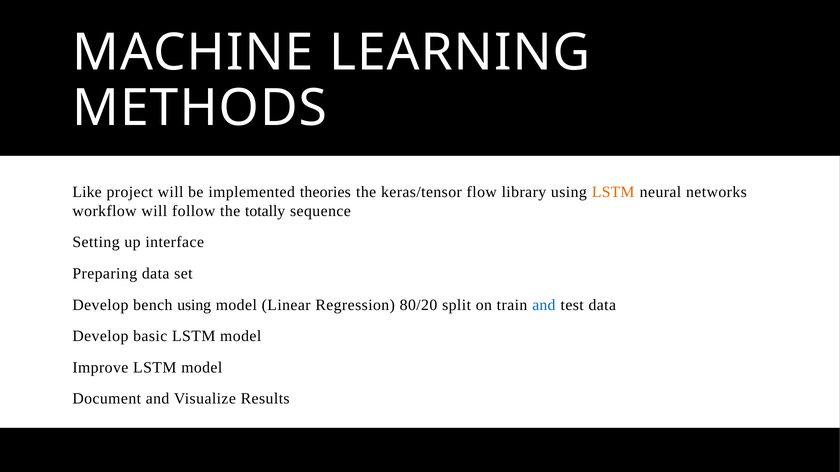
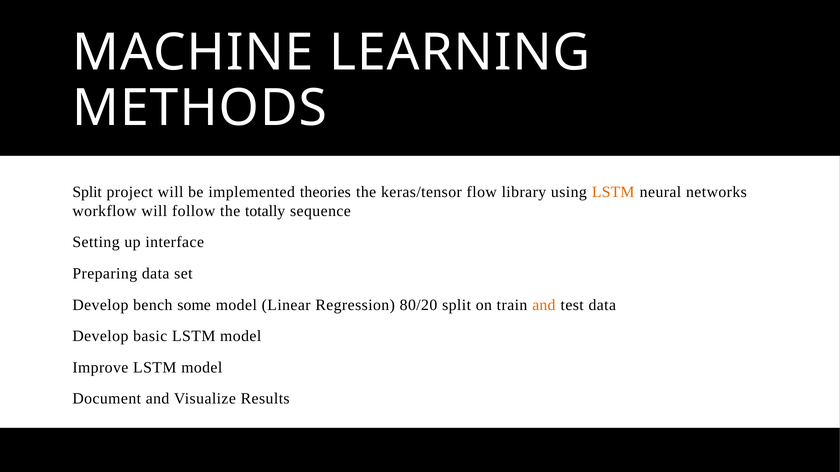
Like: Like -> Split (87, 192)
bench using: using -> some (194, 305)
and colour: blue -> orange (544, 305)
